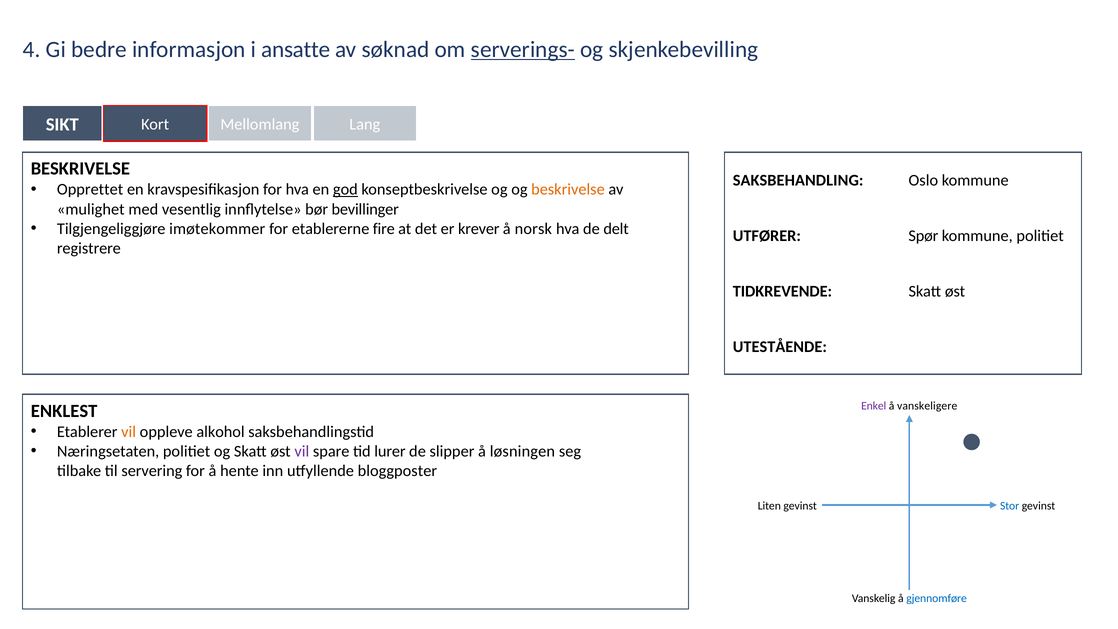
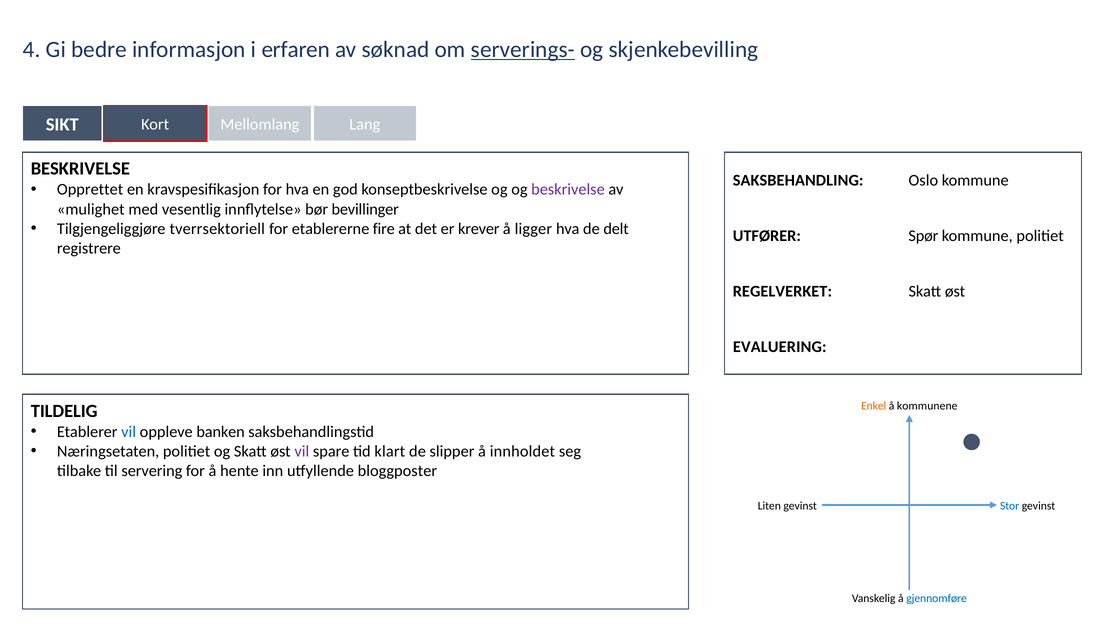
ansatte: ansatte -> erfaren (296, 49)
god underline: present -> none (345, 190)
beskrivelse colour: orange -> purple (568, 190)
imøtekommer: imøtekommer -> tverrsektoriell (217, 229)
norsk: norsk -> ligger (533, 229)
TIDKREVENDE: TIDKREVENDE -> REGELVERKET (782, 291)
UTESTÅENDE: UTESTÅENDE -> EVALUERING (780, 347)
Enkel colour: purple -> orange (874, 406)
vanskeligere: vanskeligere -> kommunene (927, 406)
ENKLEST: ENKLEST -> TILDELIG (64, 411)
vil colour: orange -> blue (129, 432)
alkohol: alkohol -> banken (221, 432)
lurer: lurer -> klart (390, 451)
løsningen: løsningen -> innholdet (522, 451)
